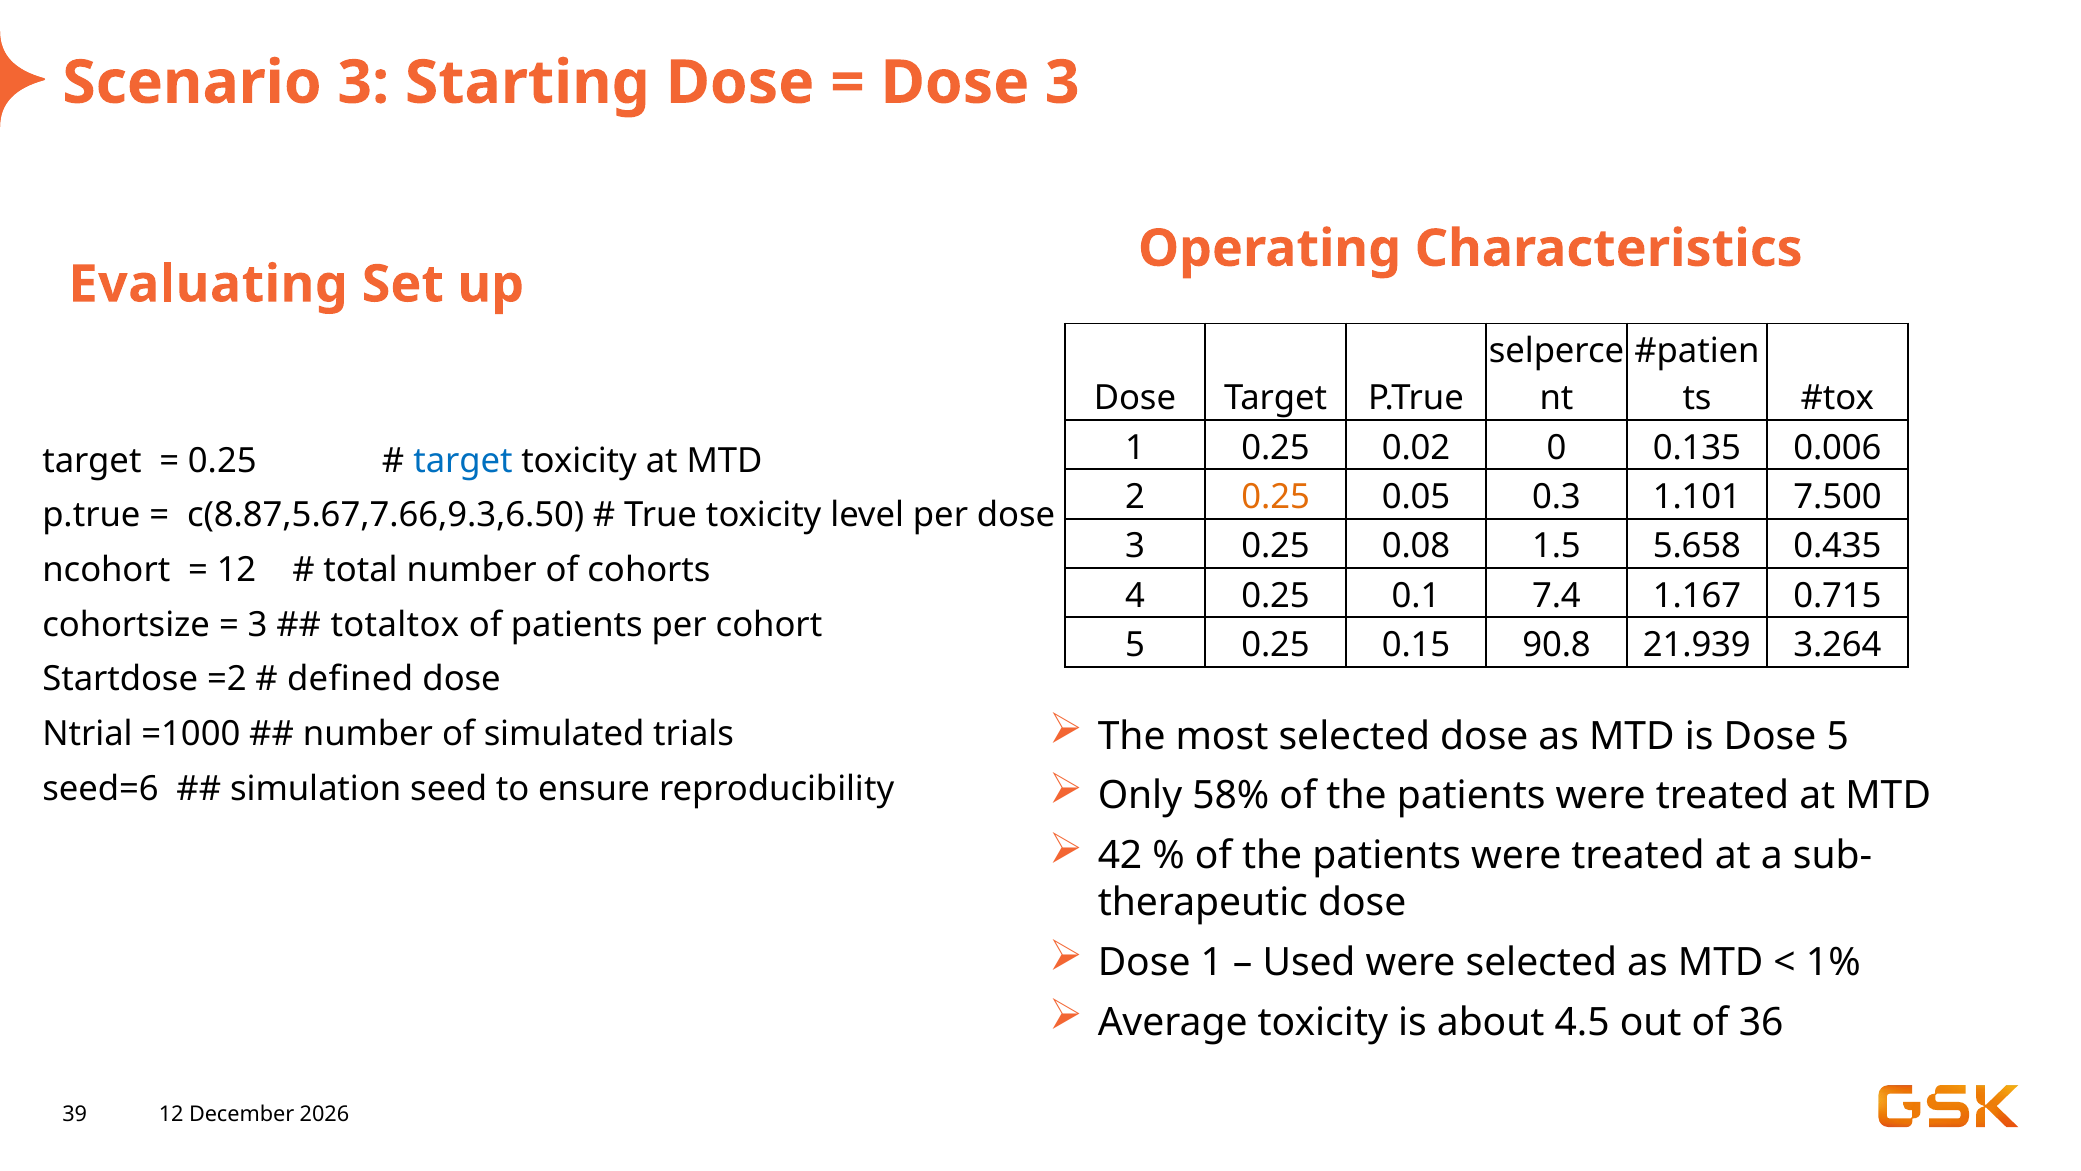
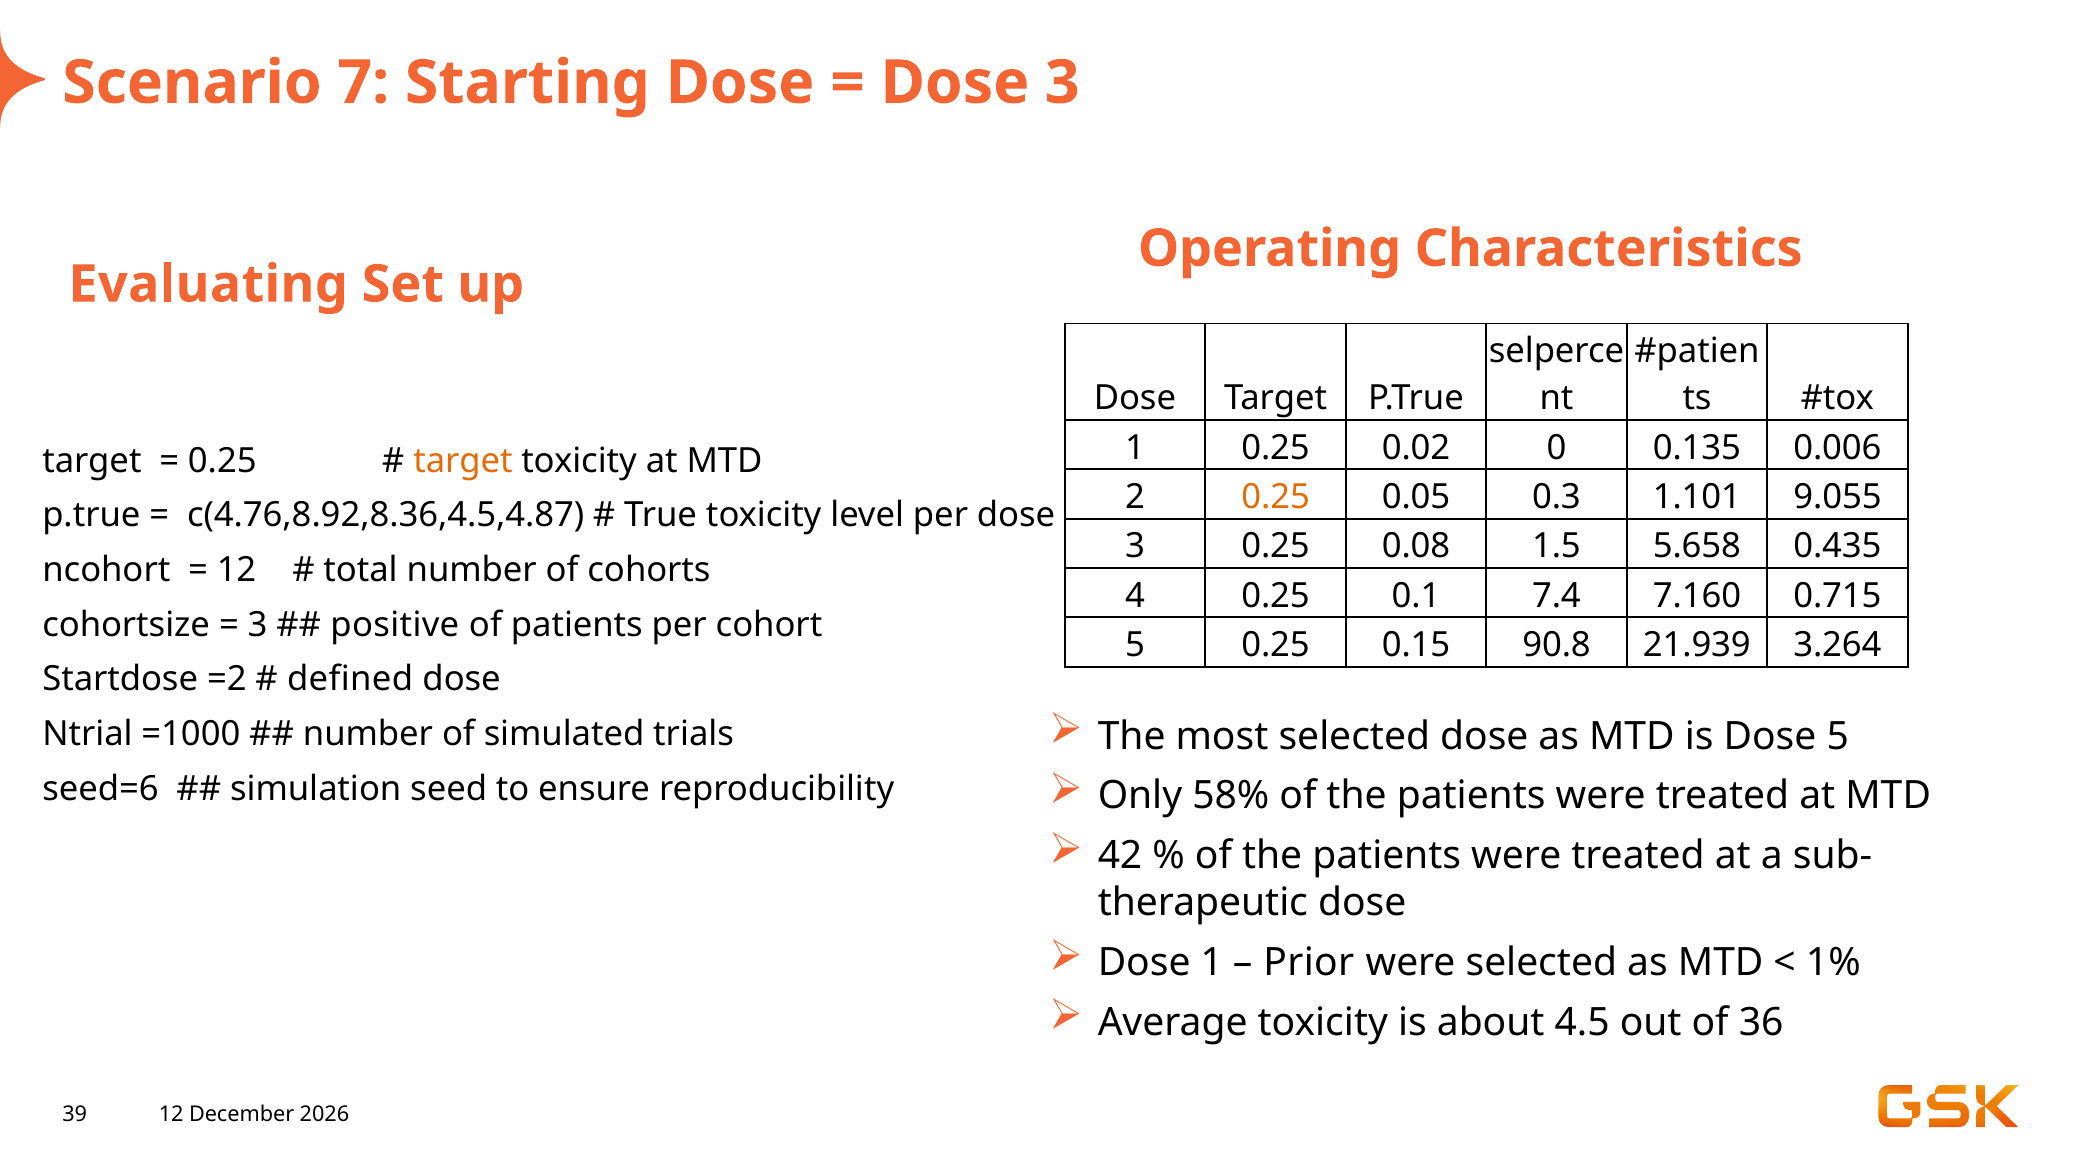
Scenario 3: 3 -> 7 (363, 83)
target colour: blue -> orange (463, 461)
7.500: 7.500 -> 9.055 (1837, 497)
c(8.87,5.67,7.66,9.3,6.50: c(8.87,5.67,7.66,9.3,6.50 -> c(4.76,8.92,8.36,4.5,4.87 (386, 515)
1.167: 1.167 -> 7.160 (1697, 595)
totaltox: totaltox -> positive (395, 625)
Used: Used -> Prior (1309, 962)
